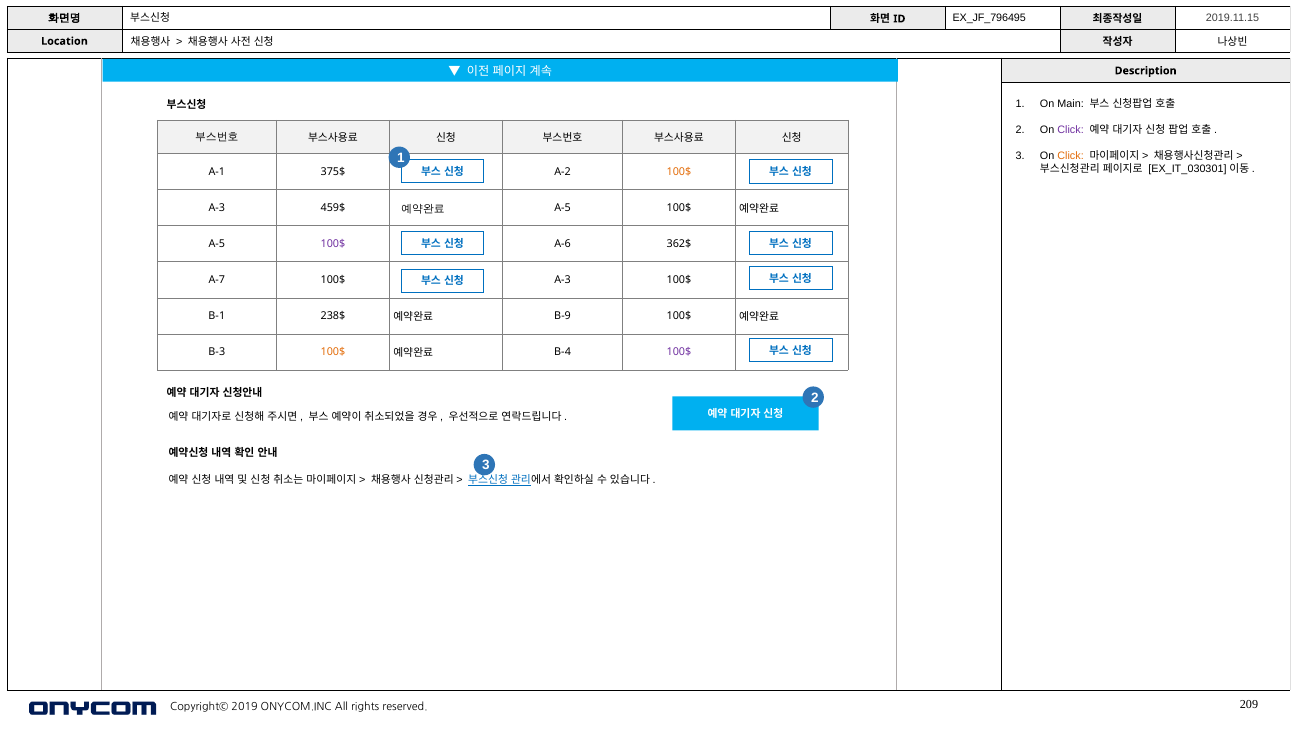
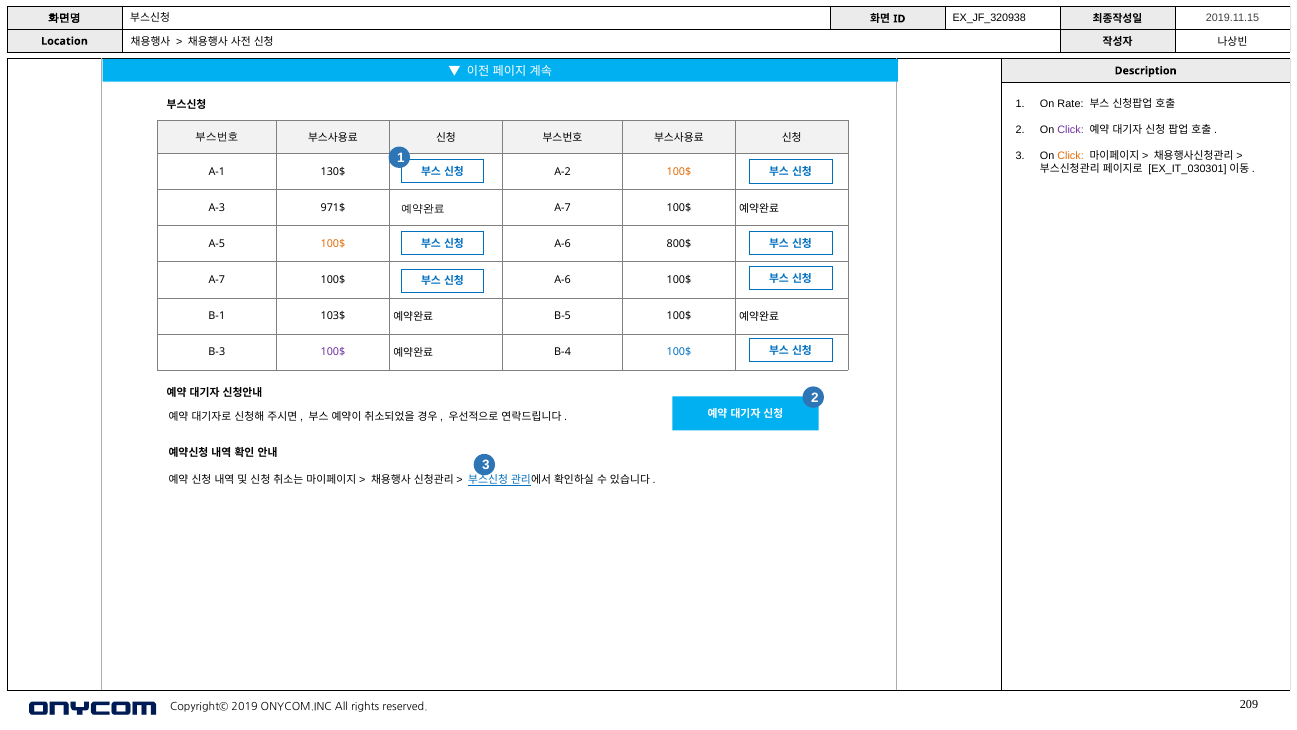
EX_JF_796495: EX_JF_796495 -> EX_JF_320938 (989, 18)
Main: Main -> Rate (1071, 104)
375$: 375$ -> 130$ (333, 172)
459$: 459$ -> 971$ (333, 208)
A-5: A-5 -> A-7 (563, 208)
100$ colour: purple -> orange (333, 244)
362$: 362$ -> 800$ (679, 244)
A-7 100$ A-3: A-3 -> A-6 (563, 280)
238$: 238$ -> 103$ (333, 316)
B-9: B-9 -> B-5 (563, 316)
100$ colour: orange -> purple (333, 352)
100$ colour: purple -> blue (679, 352)
